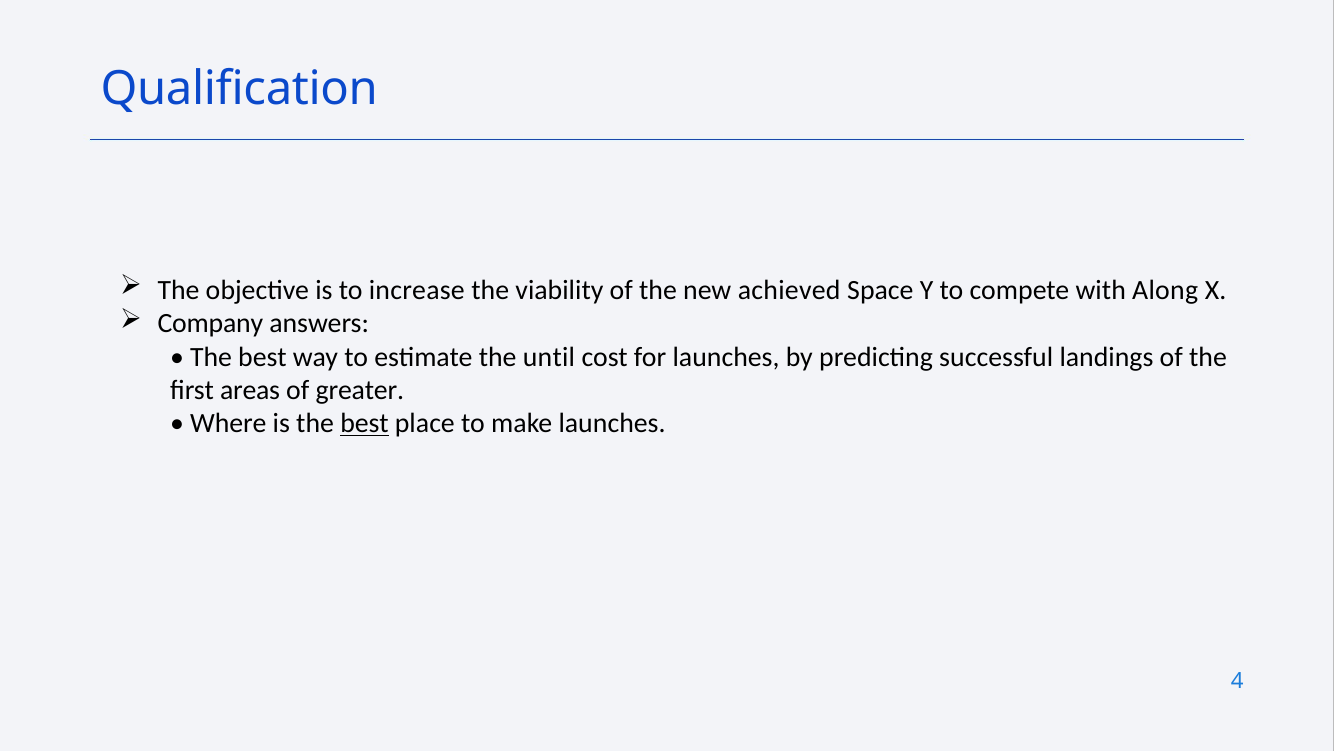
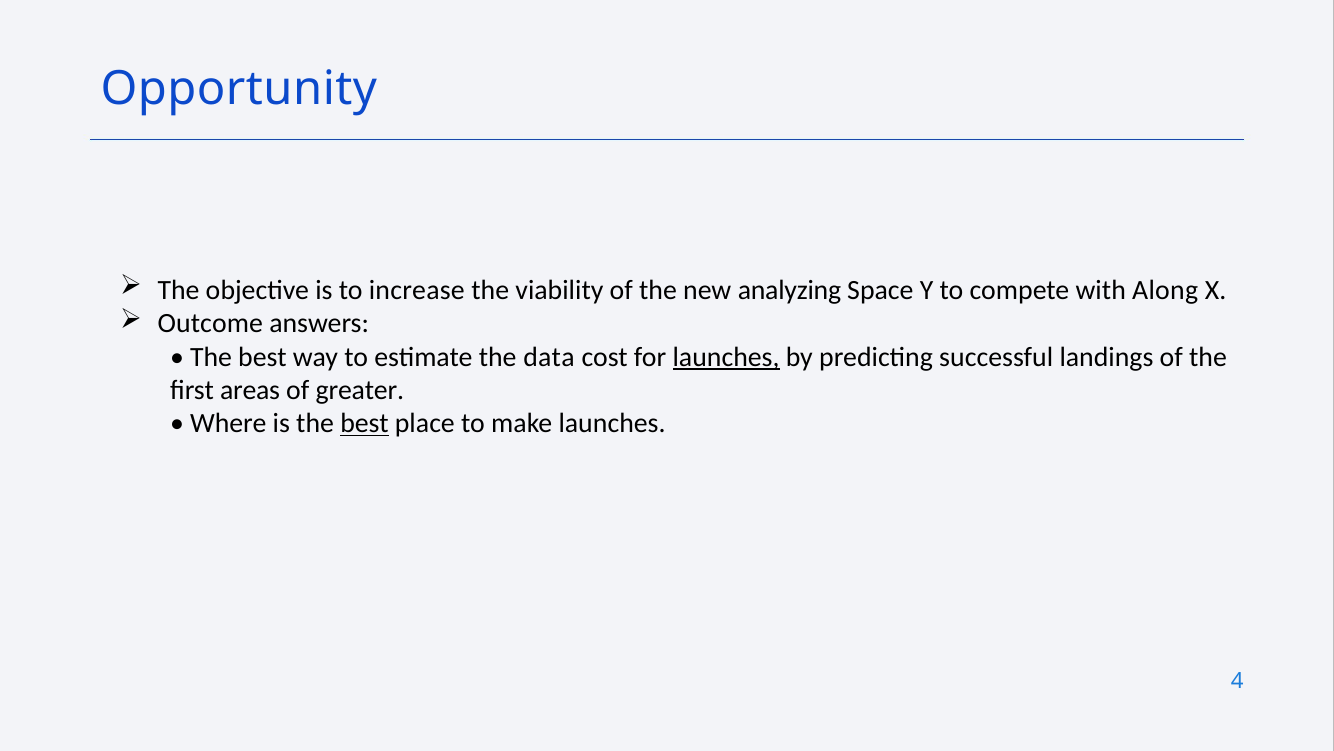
Qualification: Qualification -> Opportunity (239, 89)
achieved: achieved -> analyzing (789, 290)
Company: Company -> Outcome (210, 323)
until: until -> data (549, 357)
launches underline: none -> present (726, 357)
